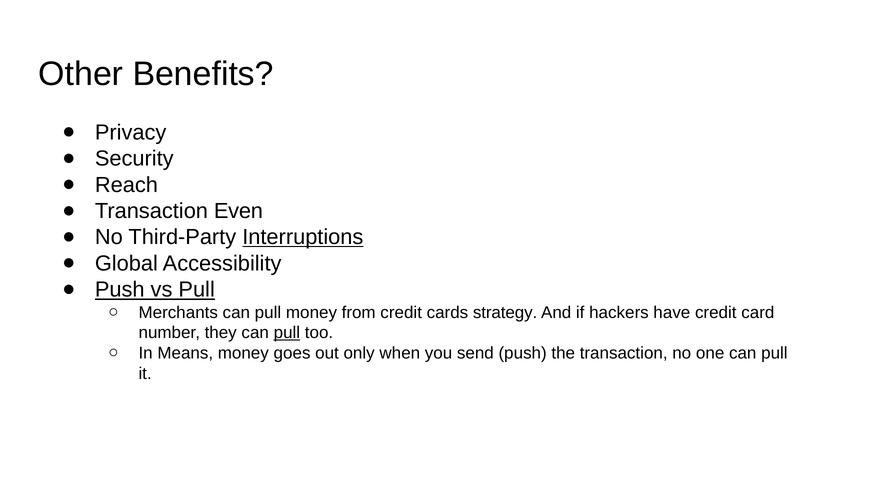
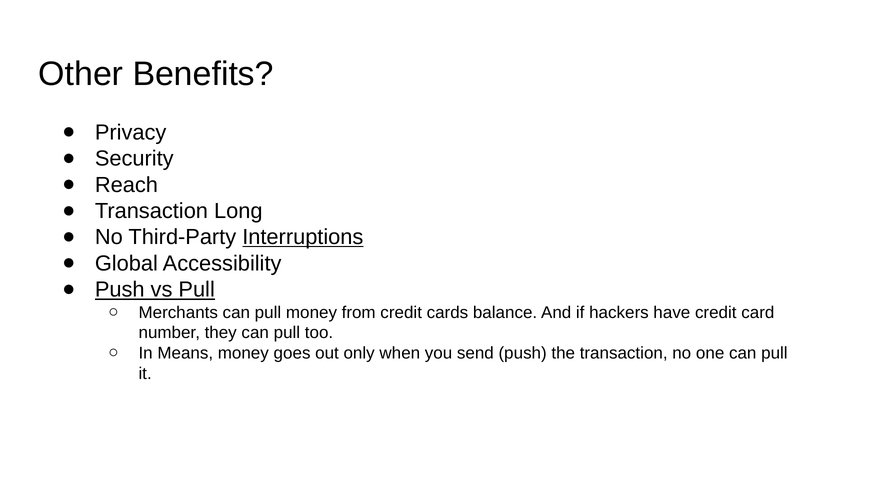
Even: Even -> Long (238, 211)
strategy: strategy -> balance (505, 313)
pull underline: present -> none (287, 333)
